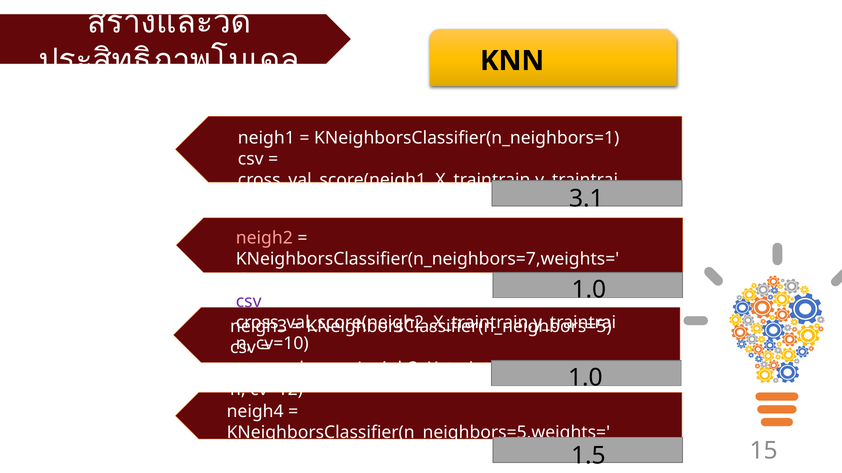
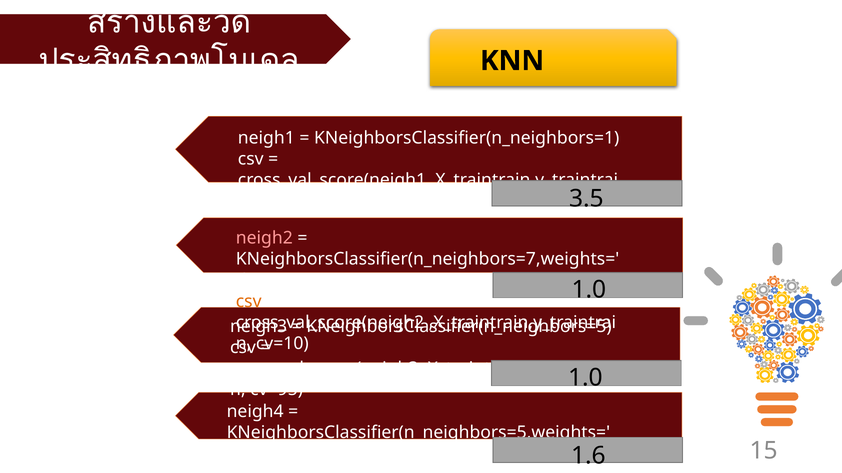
3.1: 3.1 -> 3.5 (586, 199)
csv colour: purple -> orange (249, 302)
cv=12: cv=12 -> cv=95 (277, 390)
1.5: 1.5 -> 1.6 (588, 456)
